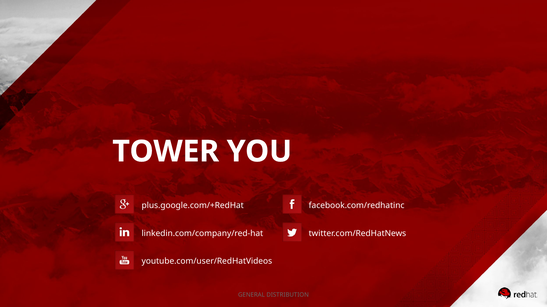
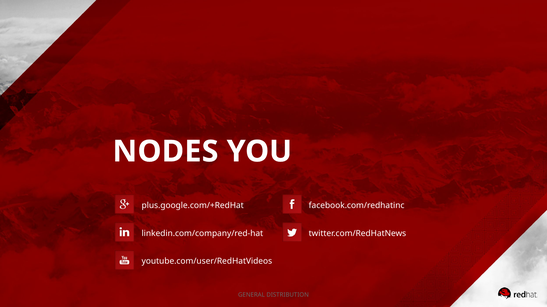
TOWER: TOWER -> NODES (165, 152)
